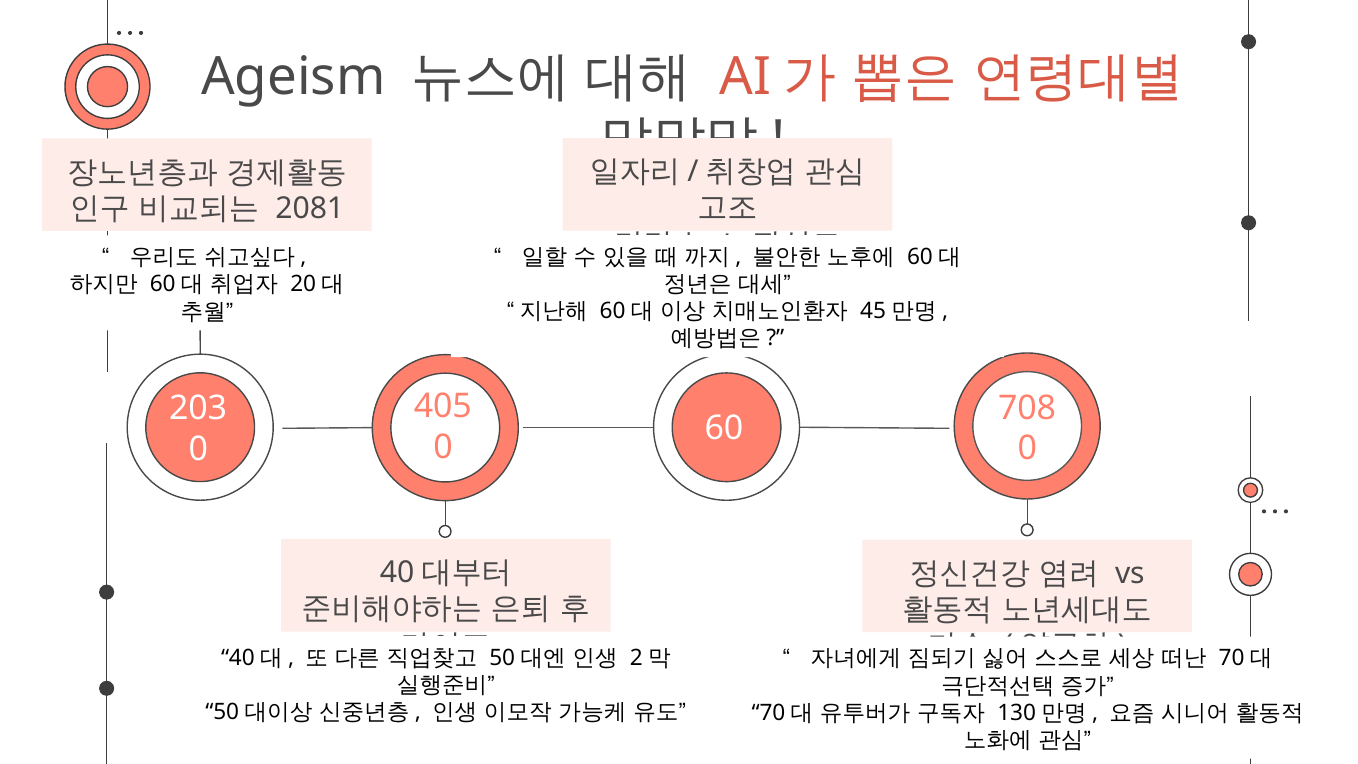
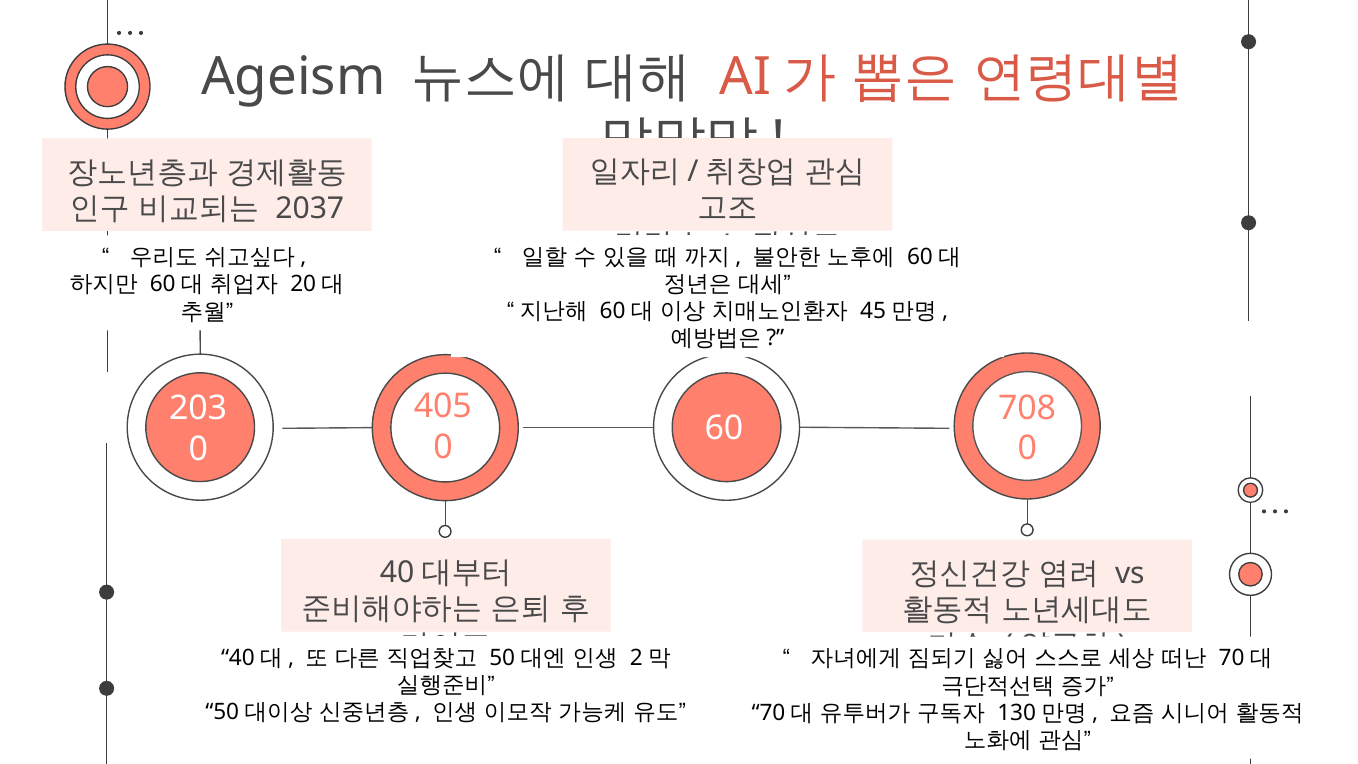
2081: 2081 -> 2037 (310, 208)
